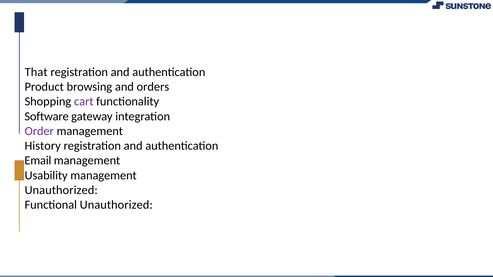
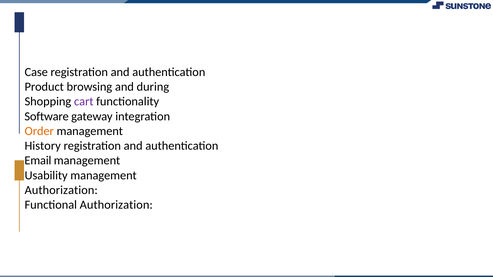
That: That -> Case (36, 72)
orders: orders -> during (153, 87)
Order colour: purple -> orange (39, 131)
Unauthorized: Unauthorized -> Authorization (61, 190)
Functional Unauthorized: Unauthorized -> Authorization (116, 205)
